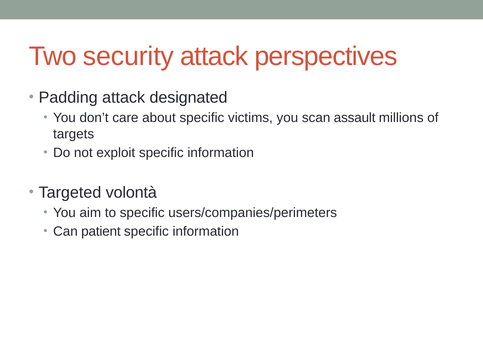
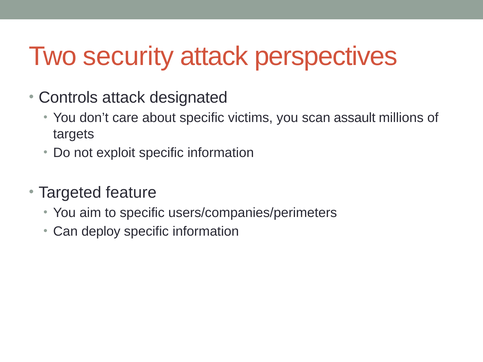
Padding: Padding -> Controls (68, 98)
volontà: volontà -> feature (131, 193)
patient: patient -> deploy (101, 232)
